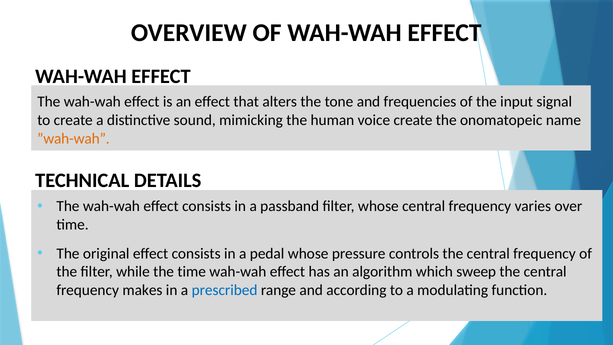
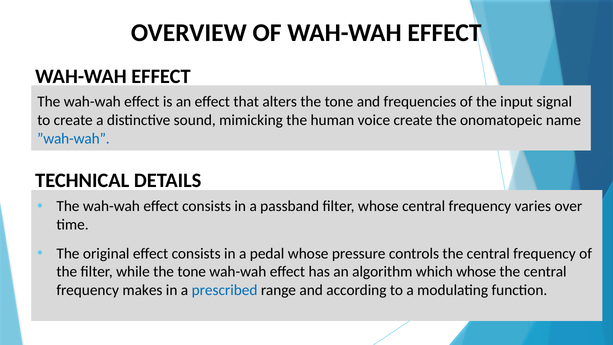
”wah-wah colour: orange -> blue (73, 138)
while the time: time -> tone (192, 272)
which sweep: sweep -> whose (476, 272)
